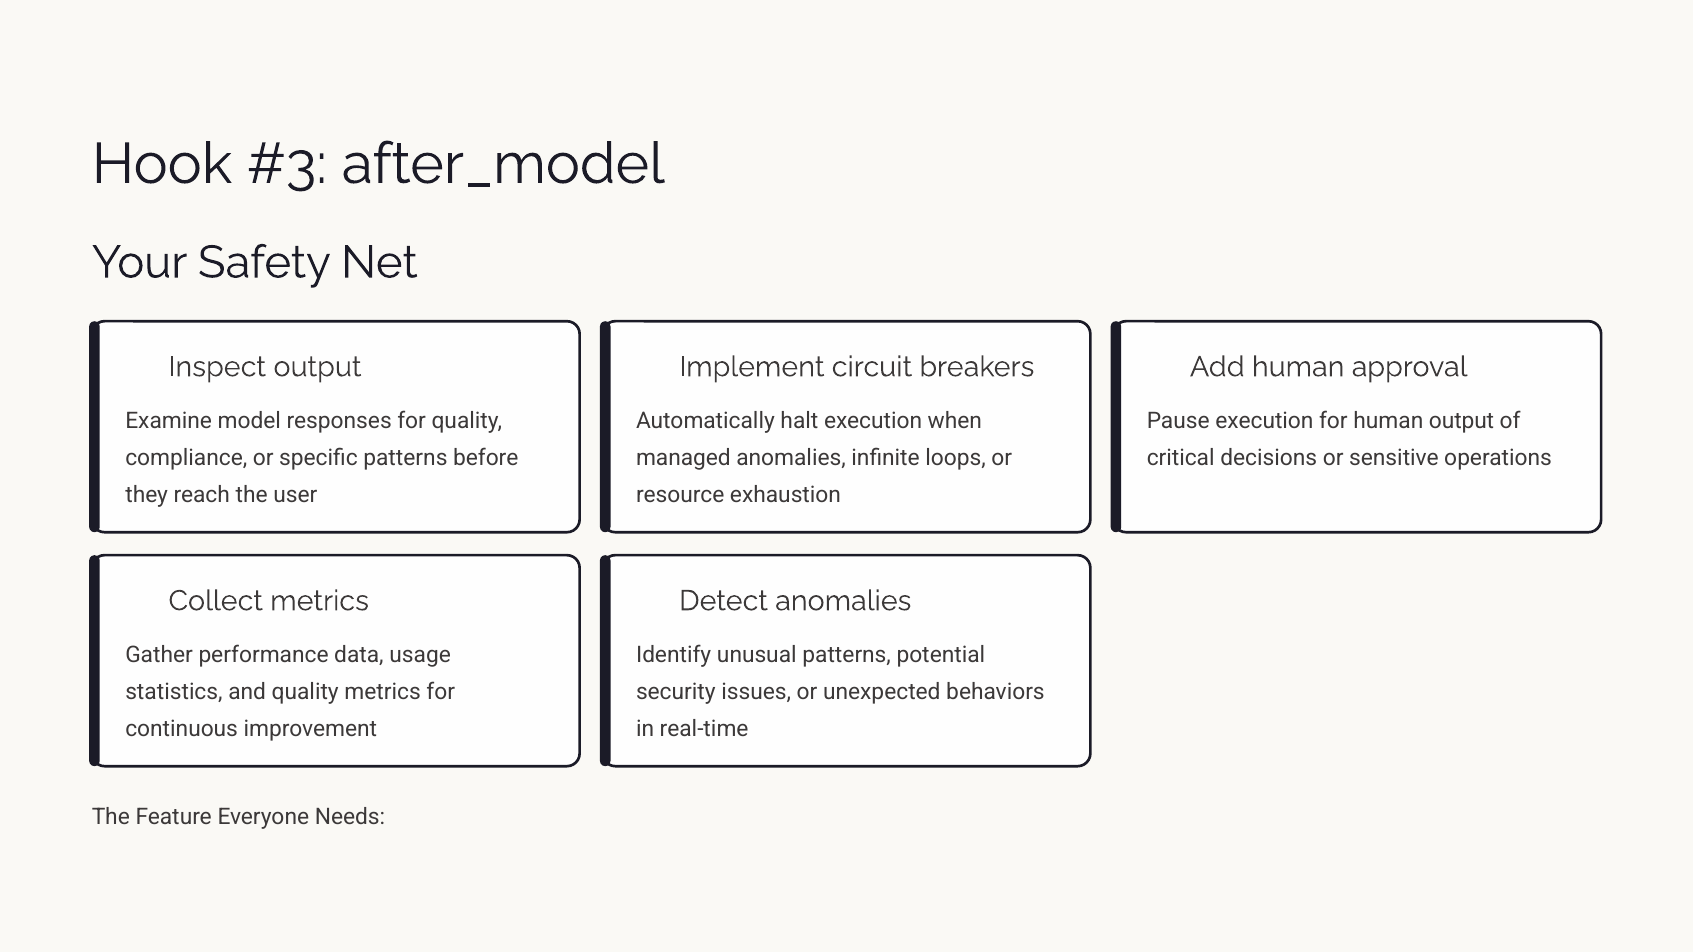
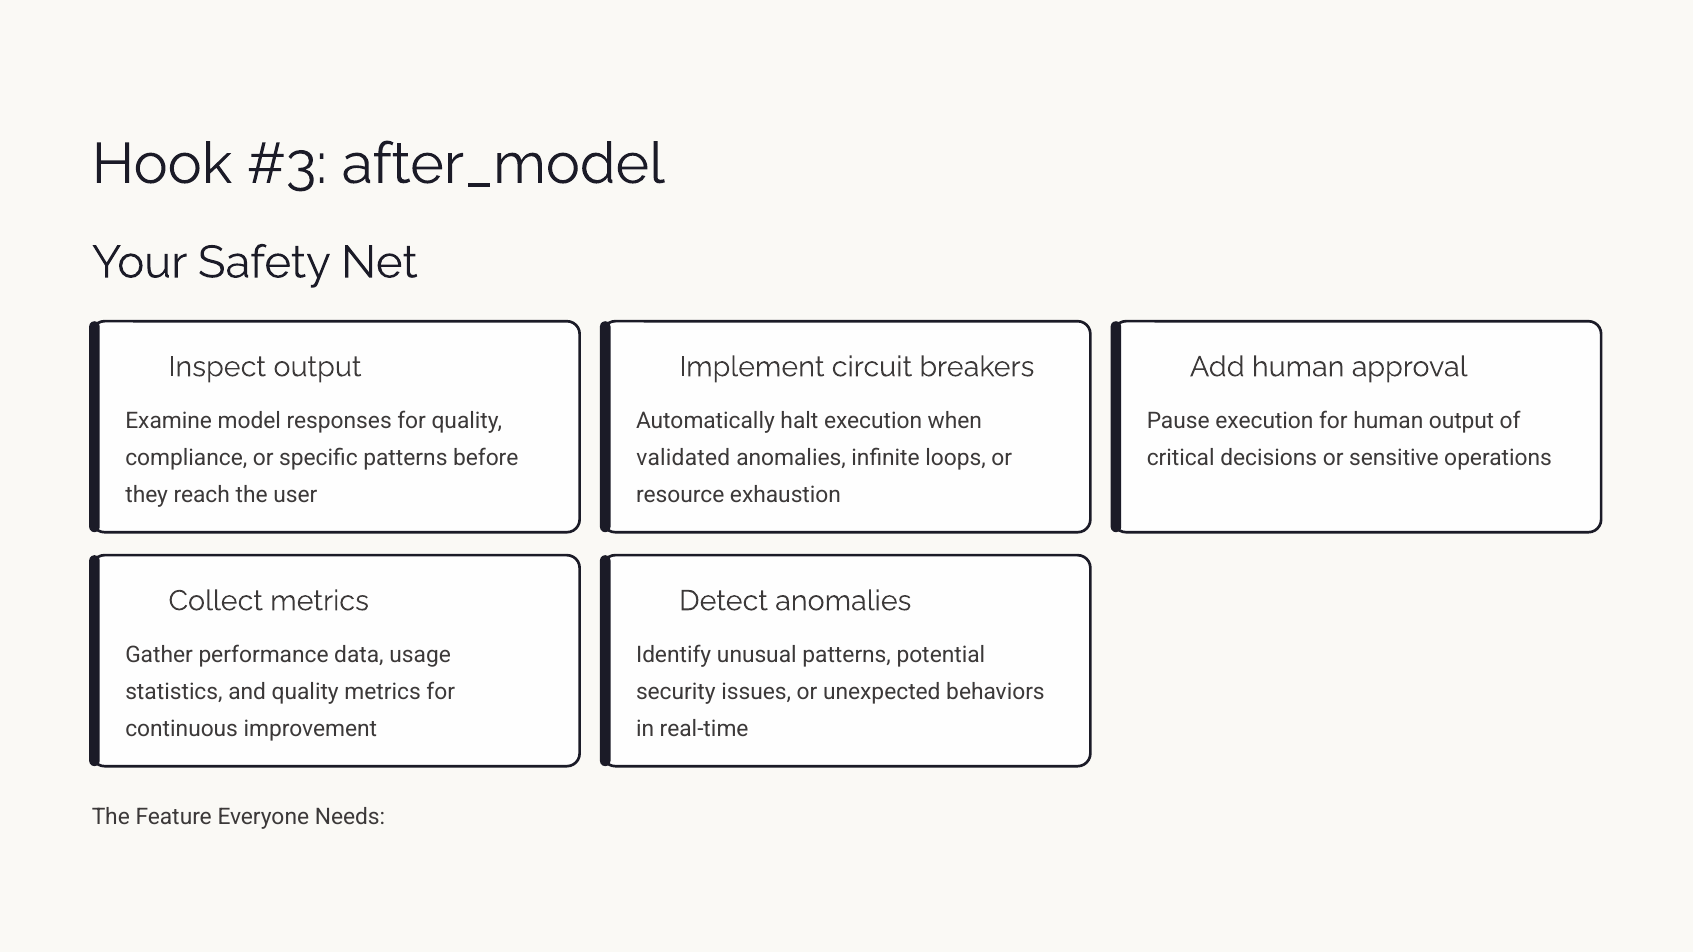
managed: managed -> validated (683, 458)
